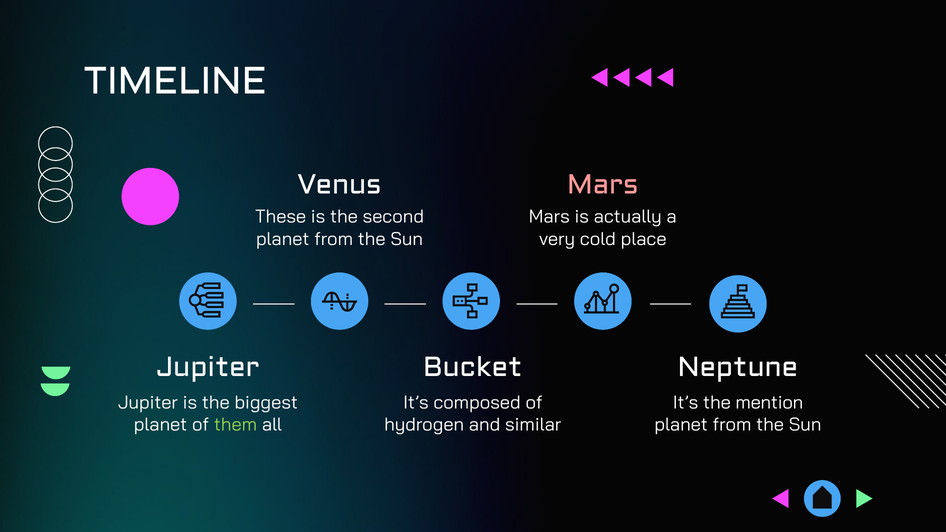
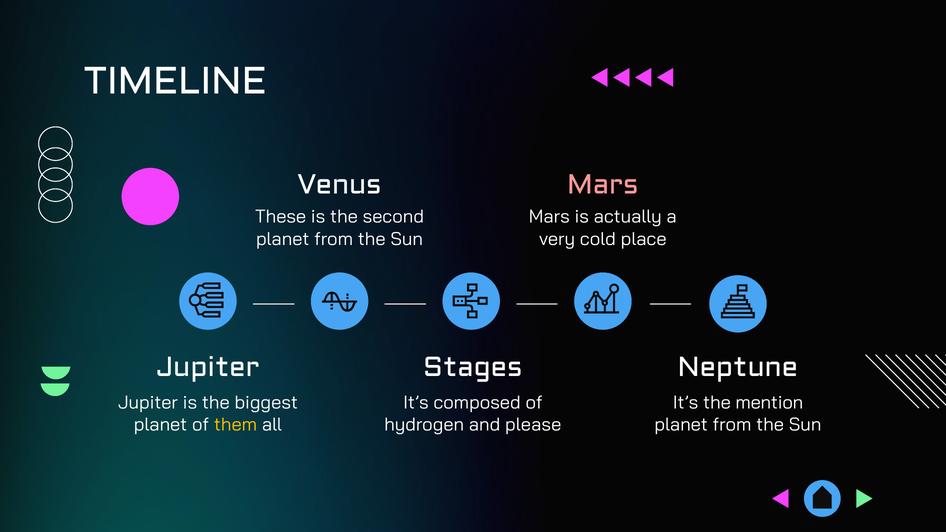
Bucket: Bucket -> Stages (473, 367)
them colour: light green -> yellow (235, 425)
similar: similar -> please (533, 425)
